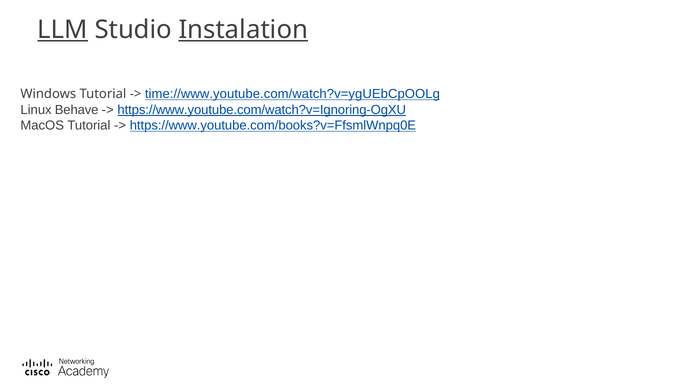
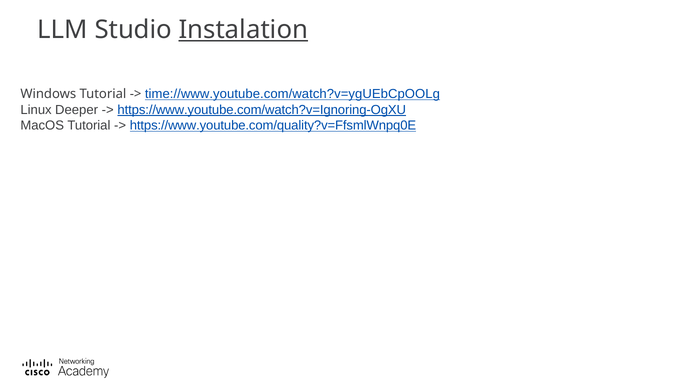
LLM underline: present -> none (63, 30)
Behave: Behave -> Deeper (77, 110)
https://www.youtube.com/books?v=FfsmlWnpq0E: https://www.youtube.com/books?v=FfsmlWnpq0E -> https://www.youtube.com/quality?v=FfsmlWnpq0E (273, 125)
